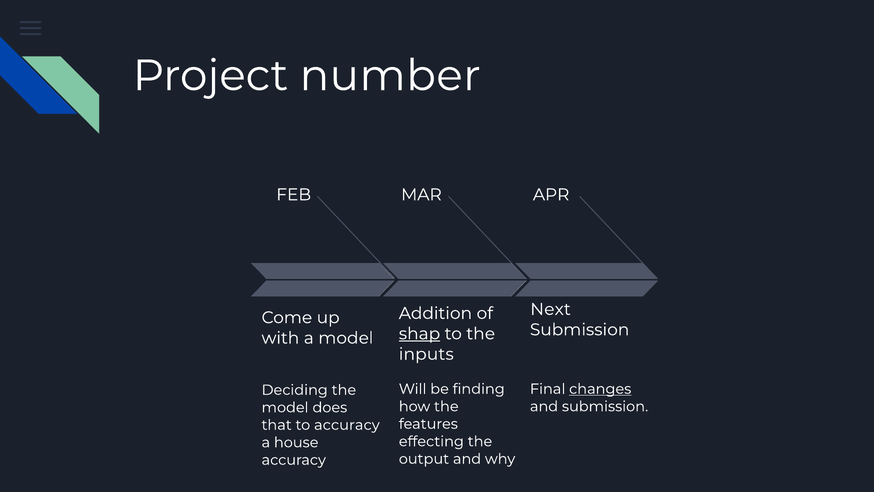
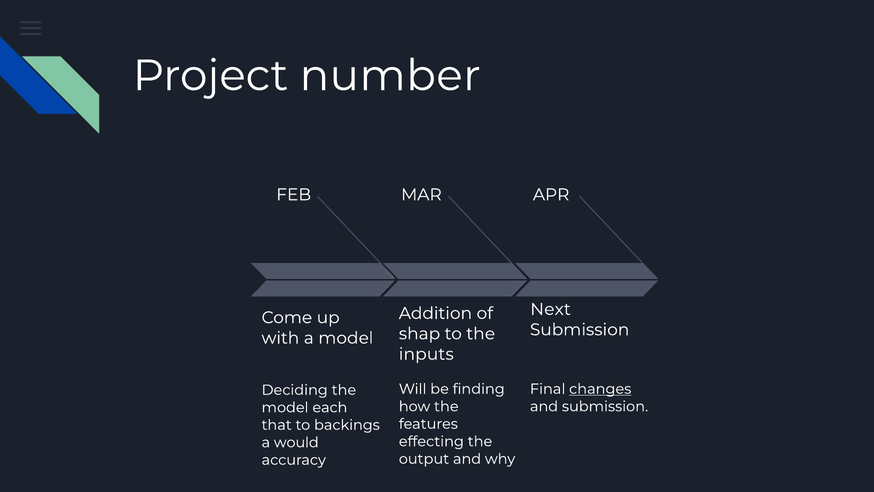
shap underline: present -> none (419, 333)
does: does -> each (330, 407)
to accuracy: accuracy -> backings (347, 425)
house: house -> would (296, 442)
